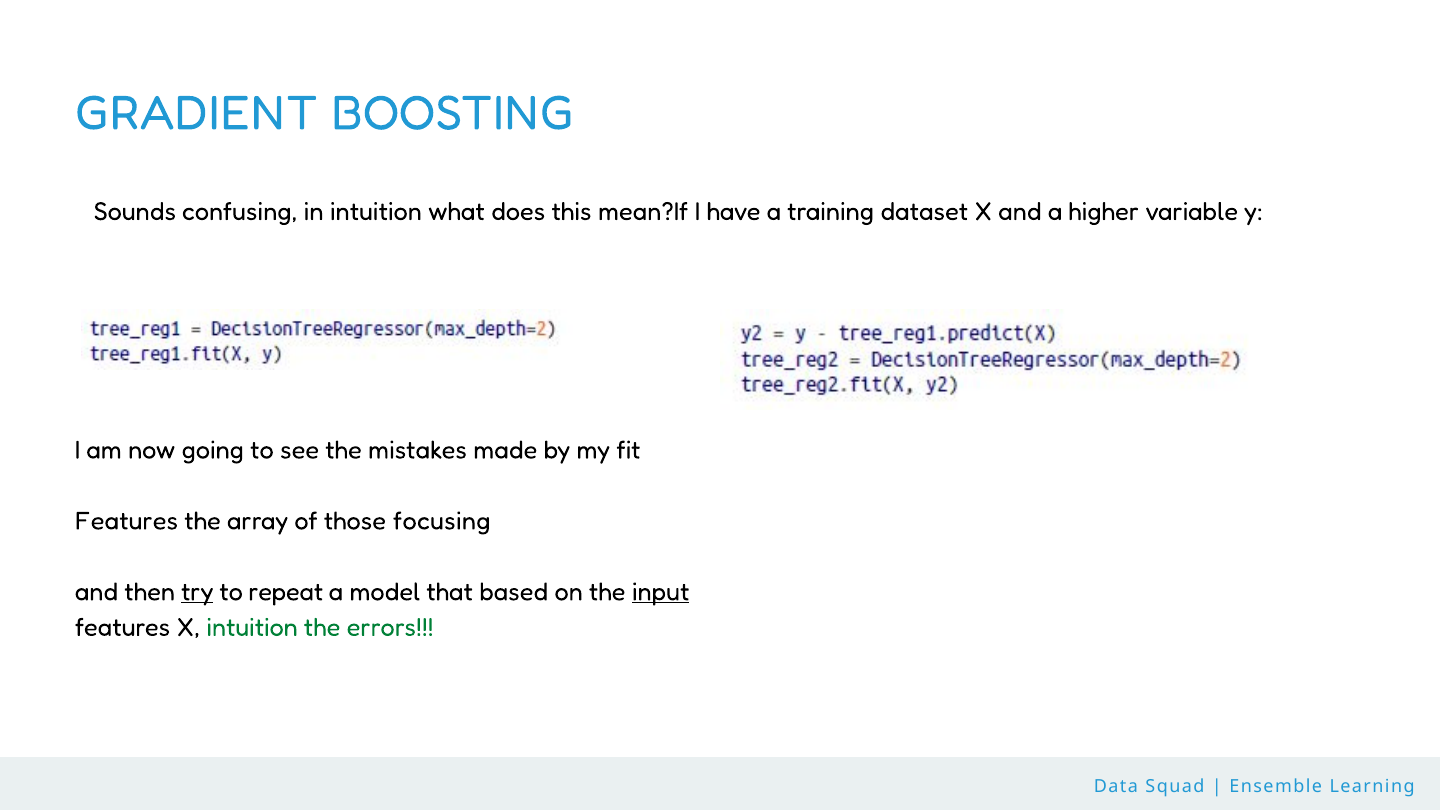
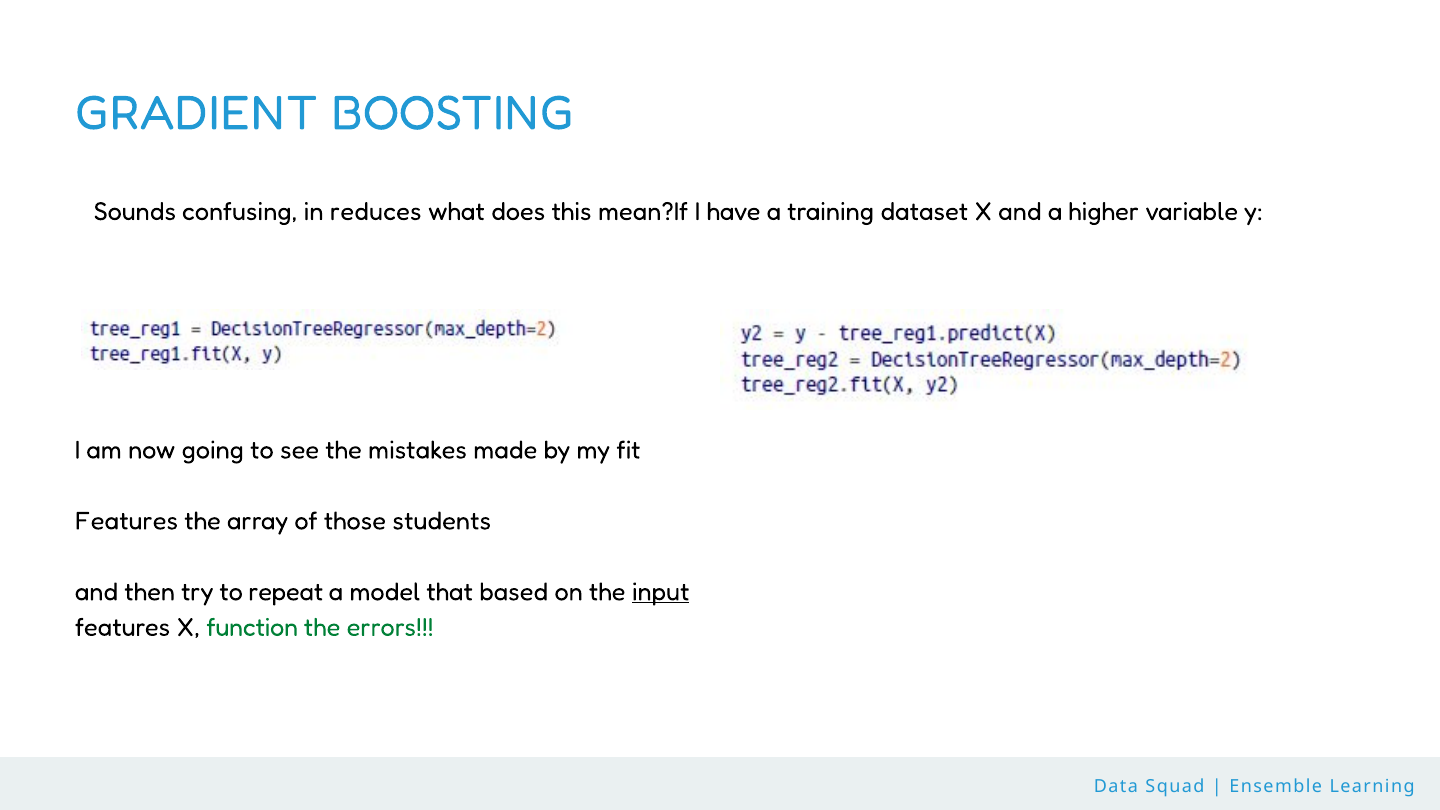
in intuition: intuition -> reduces (376, 211)
focusing: focusing -> students (442, 521)
try underline: present -> none (197, 592)
X intuition: intuition -> function (252, 627)
